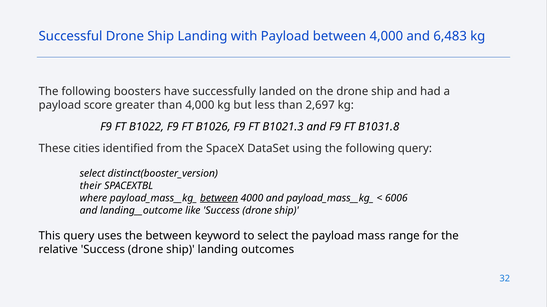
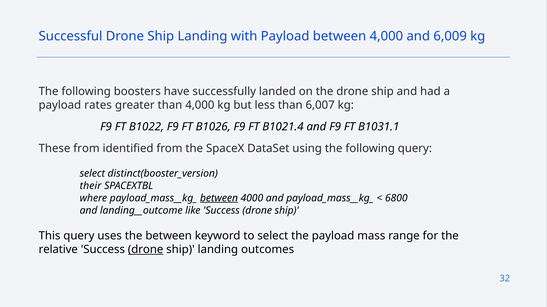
6,483: 6,483 -> 6,009 (450, 36)
score: score -> rates (98, 105)
2,697: 2,697 -> 6,007 (320, 105)
B1021.3: B1021.3 -> B1021.4 (283, 127)
B1031.8: B1031.8 -> B1031.1 (379, 127)
These cities: cities -> from (86, 149)
6006: 6006 -> 6800 (396, 198)
drone underline: none -> present (146, 250)
